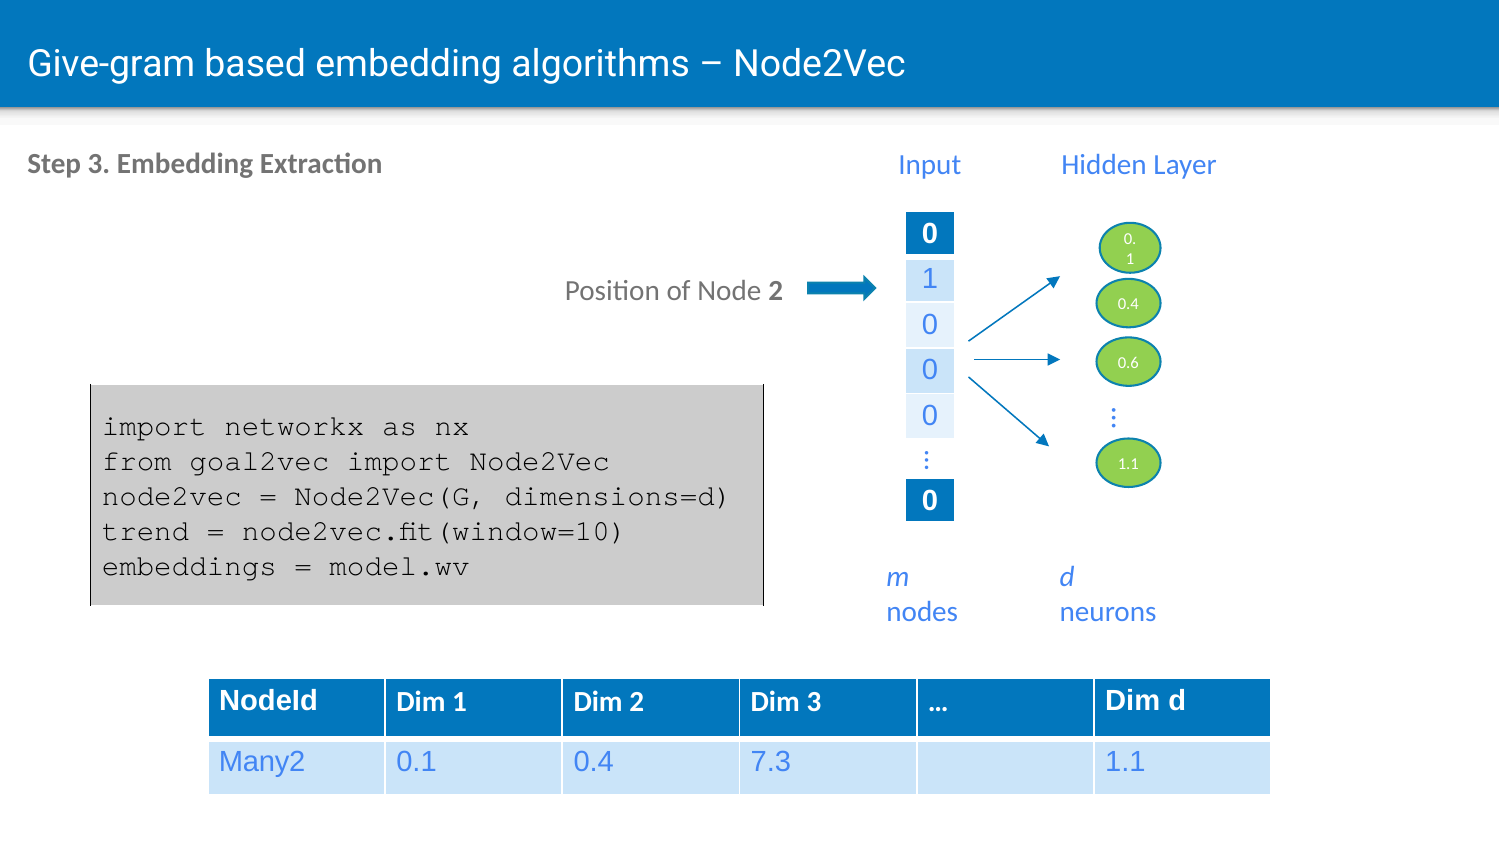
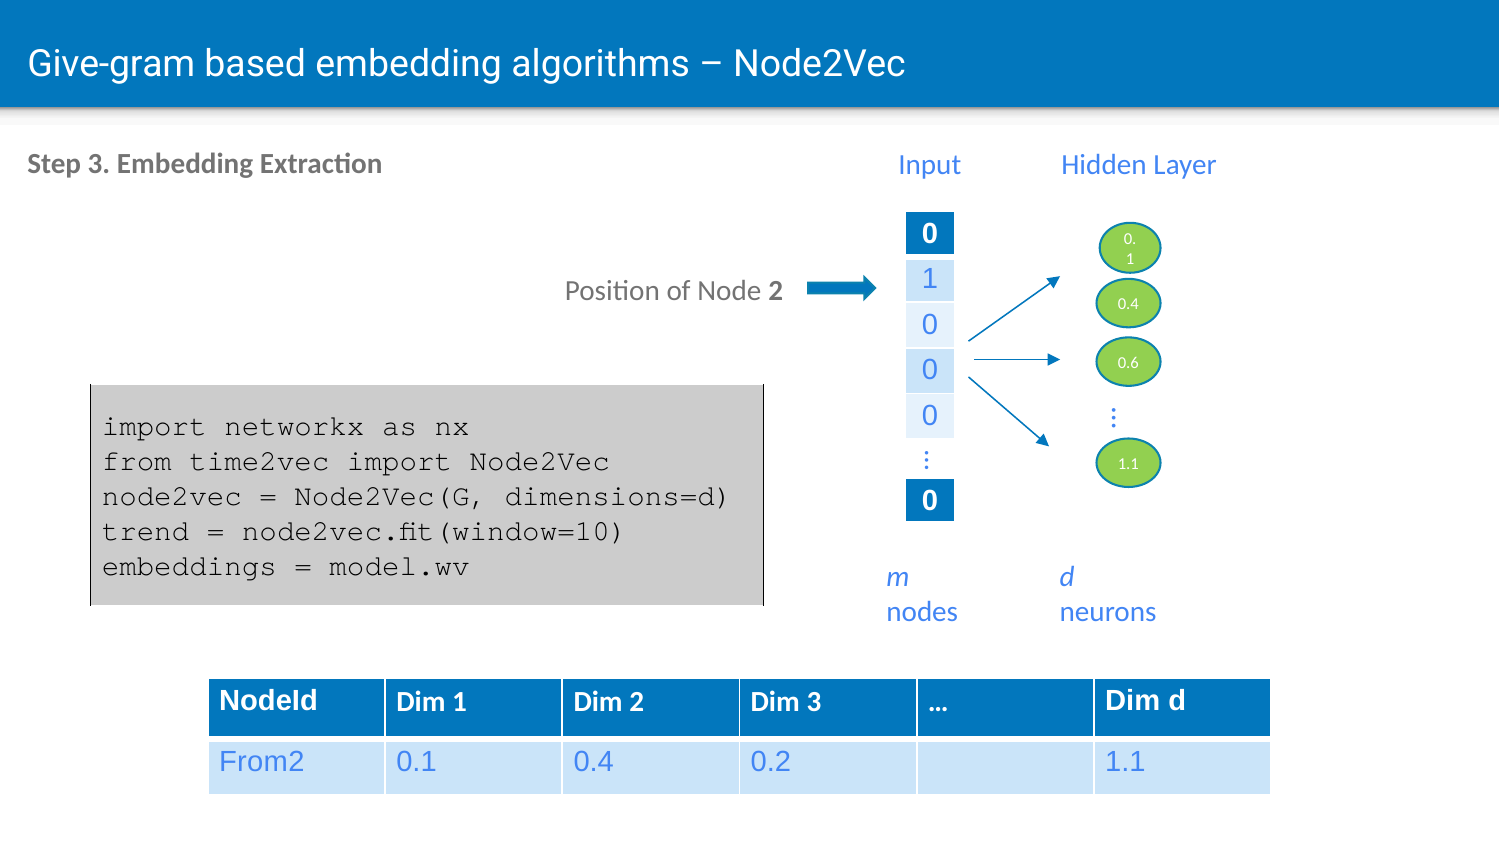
goal2vec: goal2vec -> time2vec (259, 461)
Many2: Many2 -> From2 (262, 762)
7.3: 7.3 -> 0.2 (771, 762)
